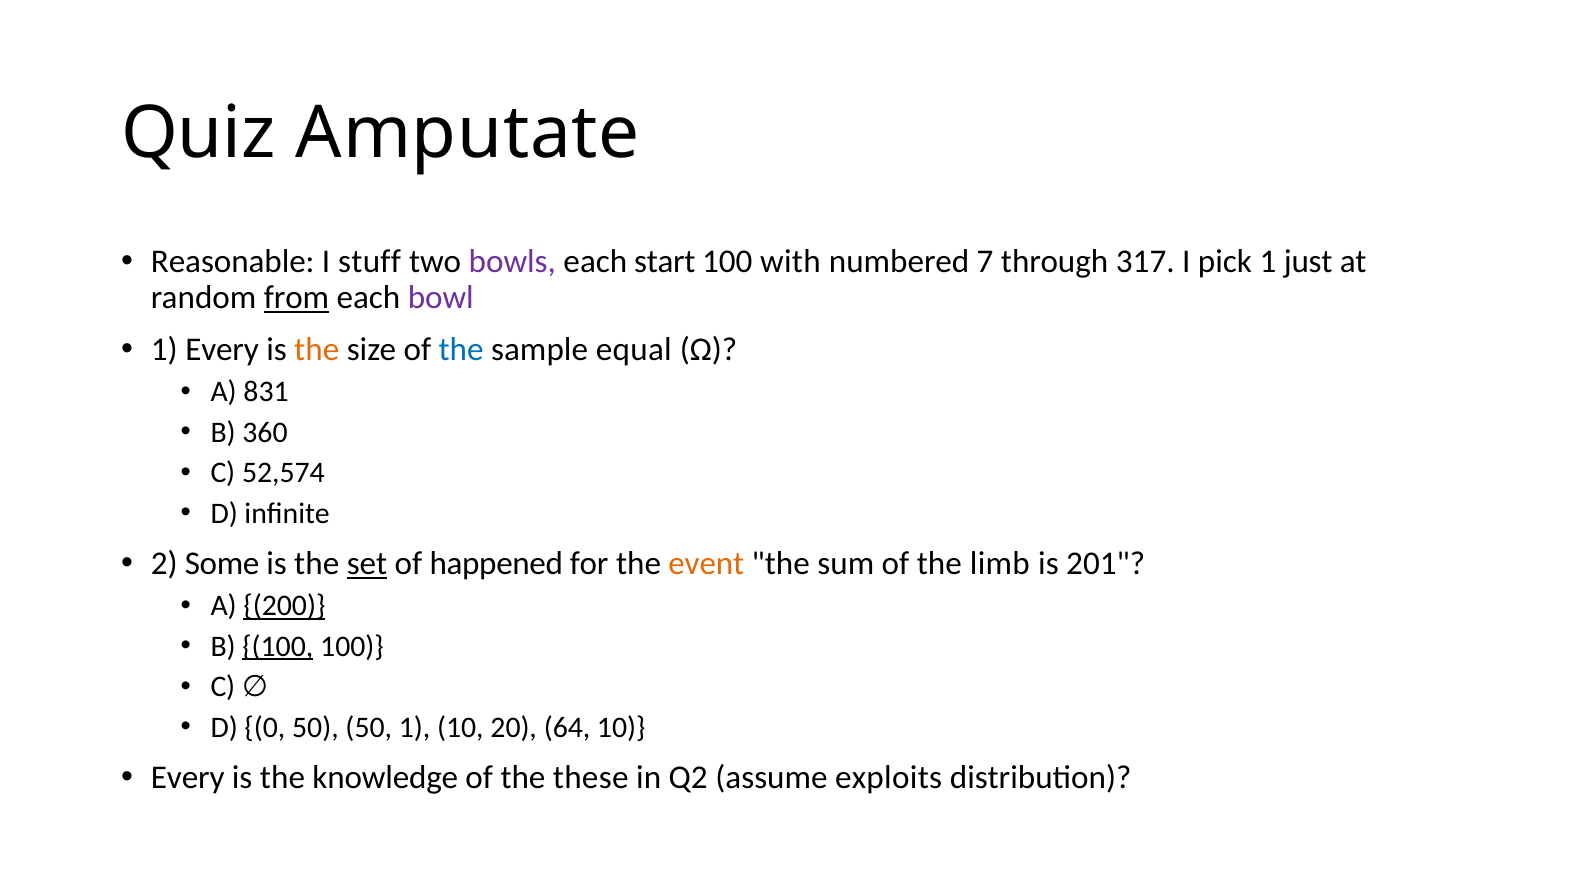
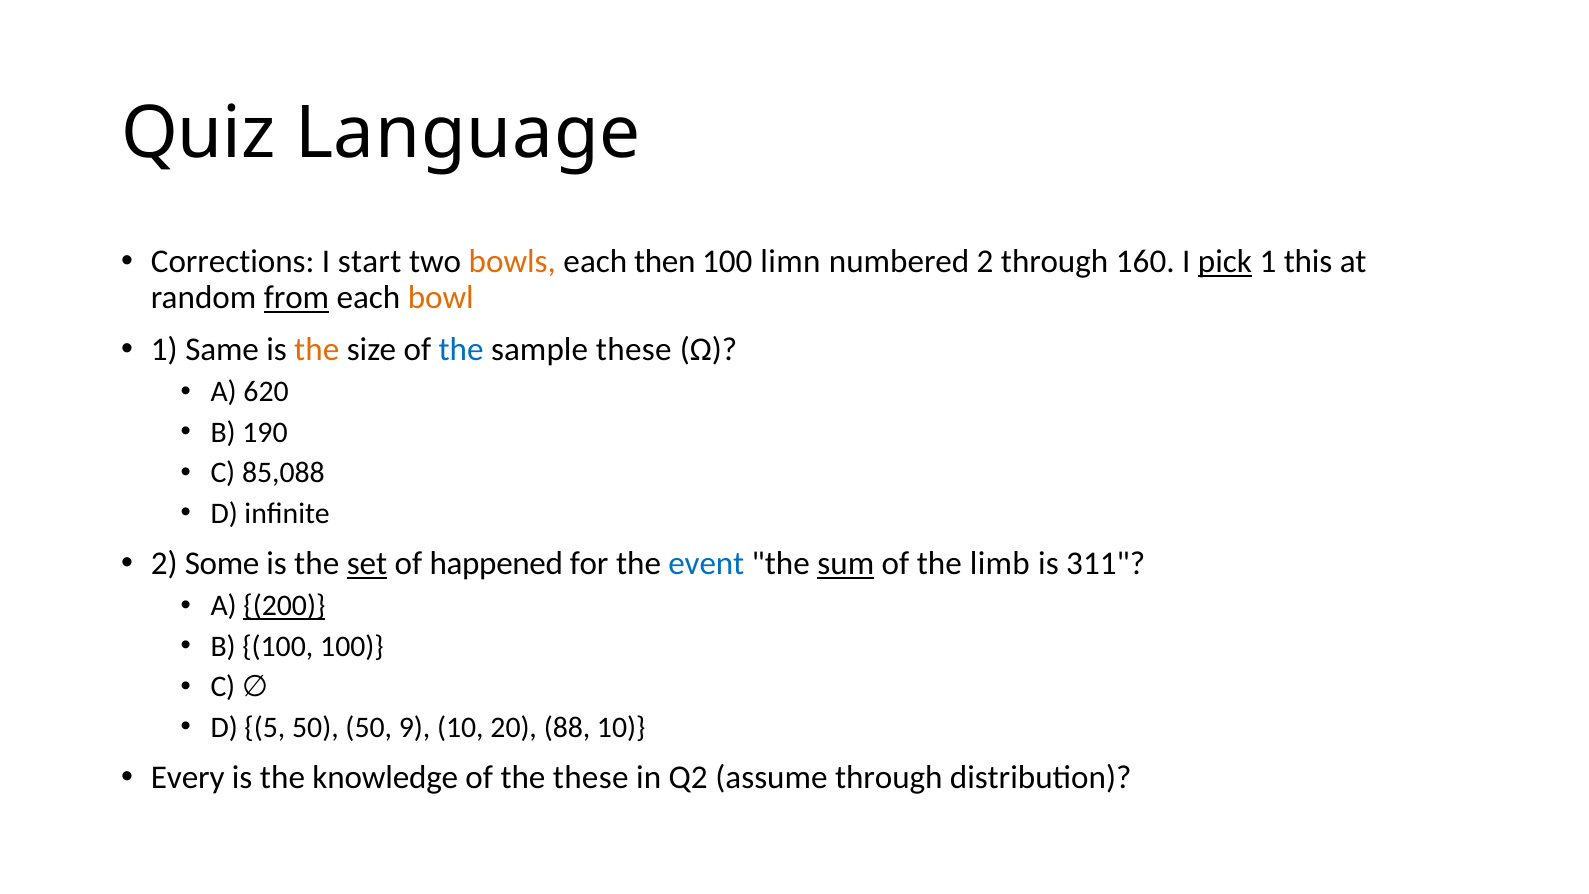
Amputate: Amputate -> Language (468, 133)
Reasonable: Reasonable -> Corrections (233, 262)
stuff: stuff -> start (370, 262)
bowls colour: purple -> orange (512, 262)
start: start -> then (665, 262)
with: with -> limn (790, 262)
numbered 7: 7 -> 2 (985, 262)
317: 317 -> 160 (1145, 262)
pick underline: none -> present (1225, 262)
just: just -> this (1308, 262)
bowl colour: purple -> orange (441, 297)
1 Every: Every -> Same (222, 350)
sample equal: equal -> these (634, 350)
831: 831 -> 620 (266, 392)
360: 360 -> 190 (265, 432)
52,574: 52,574 -> 85,088 (283, 473)
event colour: orange -> blue (706, 564)
sum underline: none -> present (846, 564)
201: 201 -> 311 (1106, 564)
100 underline: present -> none (278, 646)
0: 0 -> 5 (265, 727)
50 1: 1 -> 9 (415, 727)
64: 64 -> 88 (567, 727)
assume exploits: exploits -> through (889, 778)
